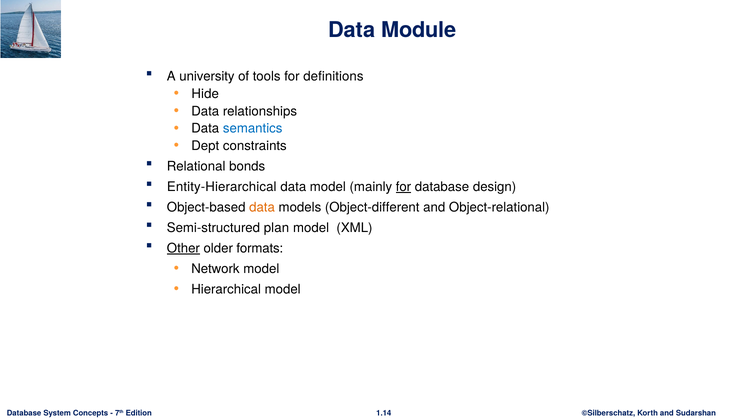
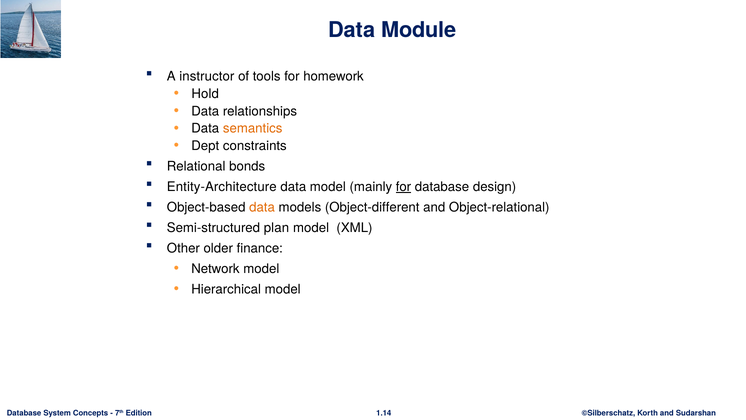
university: university -> instructor (207, 76)
definitions: definitions -> homework (334, 76)
Hide: Hide -> Hold (205, 94)
semantics colour: blue -> orange (253, 128)
Entity-Hierarchical: Entity-Hierarchical -> Entity-Architecture (222, 187)
Other underline: present -> none (183, 248)
formats: formats -> finance (260, 248)
